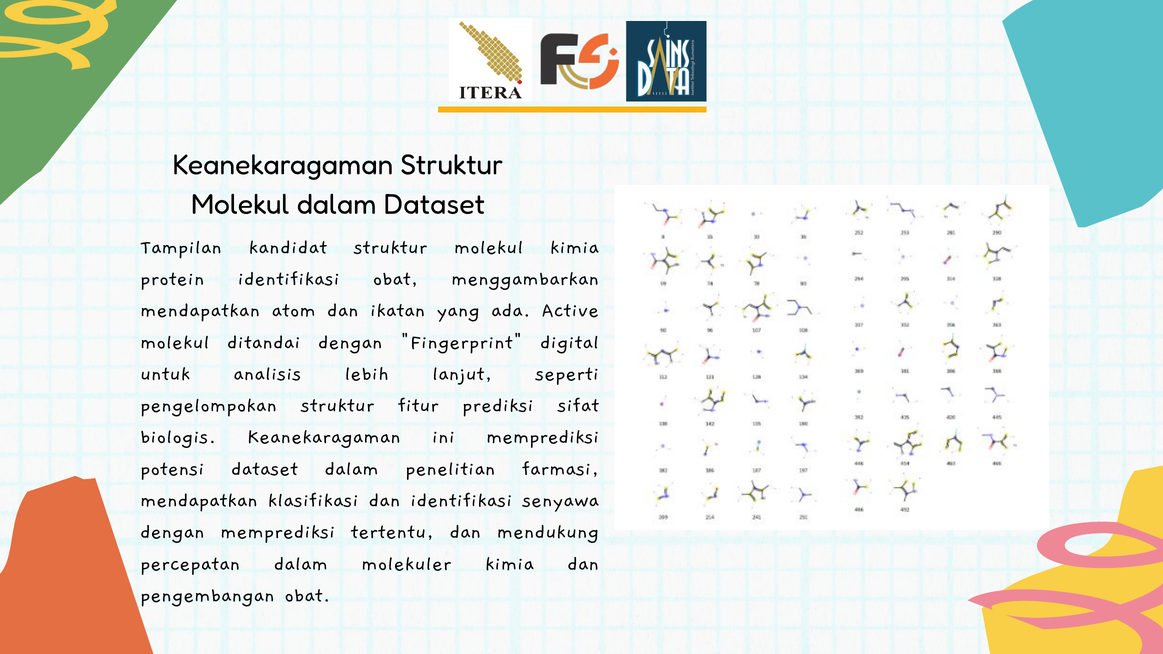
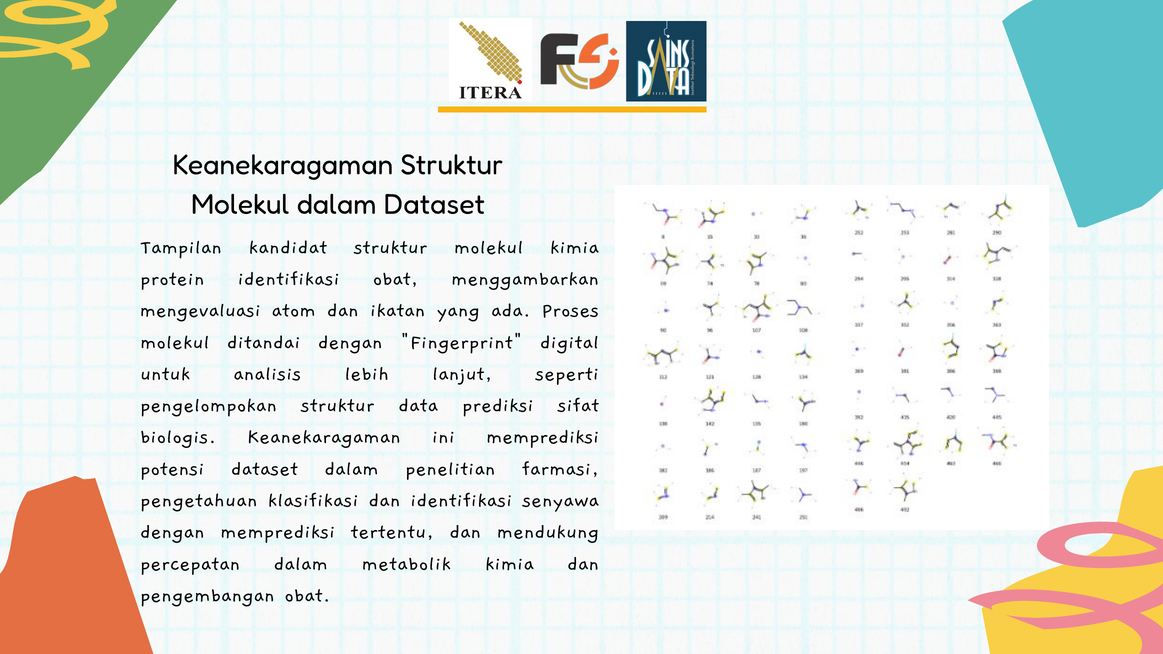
mendapatkan: mendapatkan -> mengevaluasi (200, 309)
Active: Active -> Proses (570, 309)
fitur: fitur -> data (418, 404)
mendapatkan: mendapatkan -> pengetahuan (199, 499)
molekuler: molekuler -> metabolik (406, 563)
